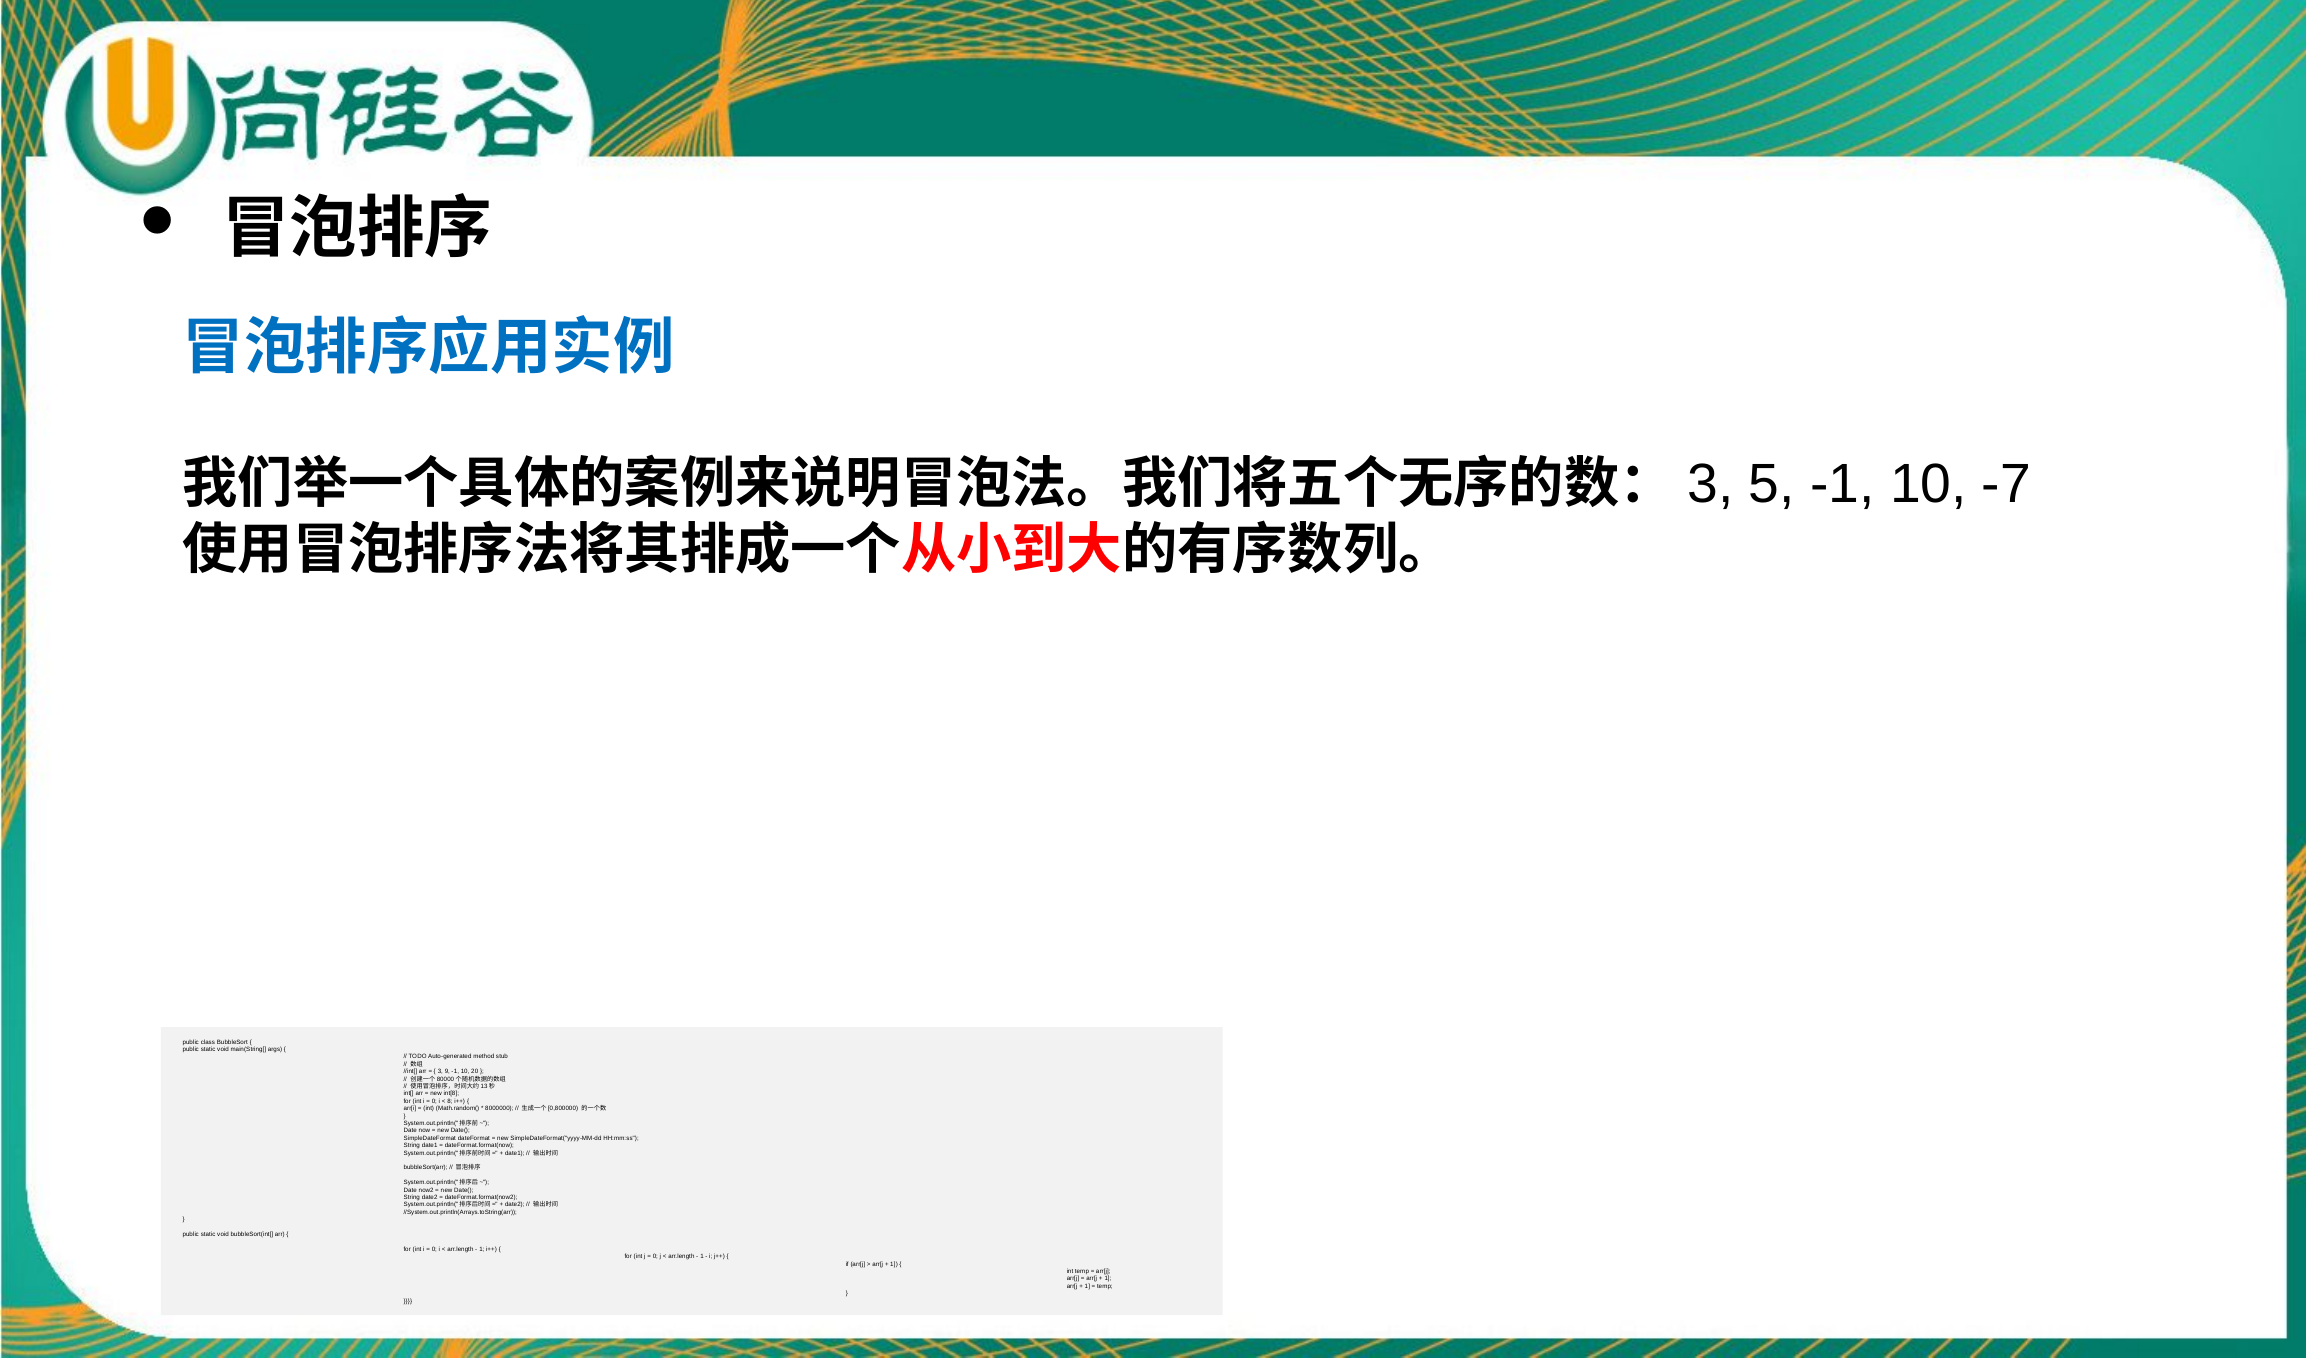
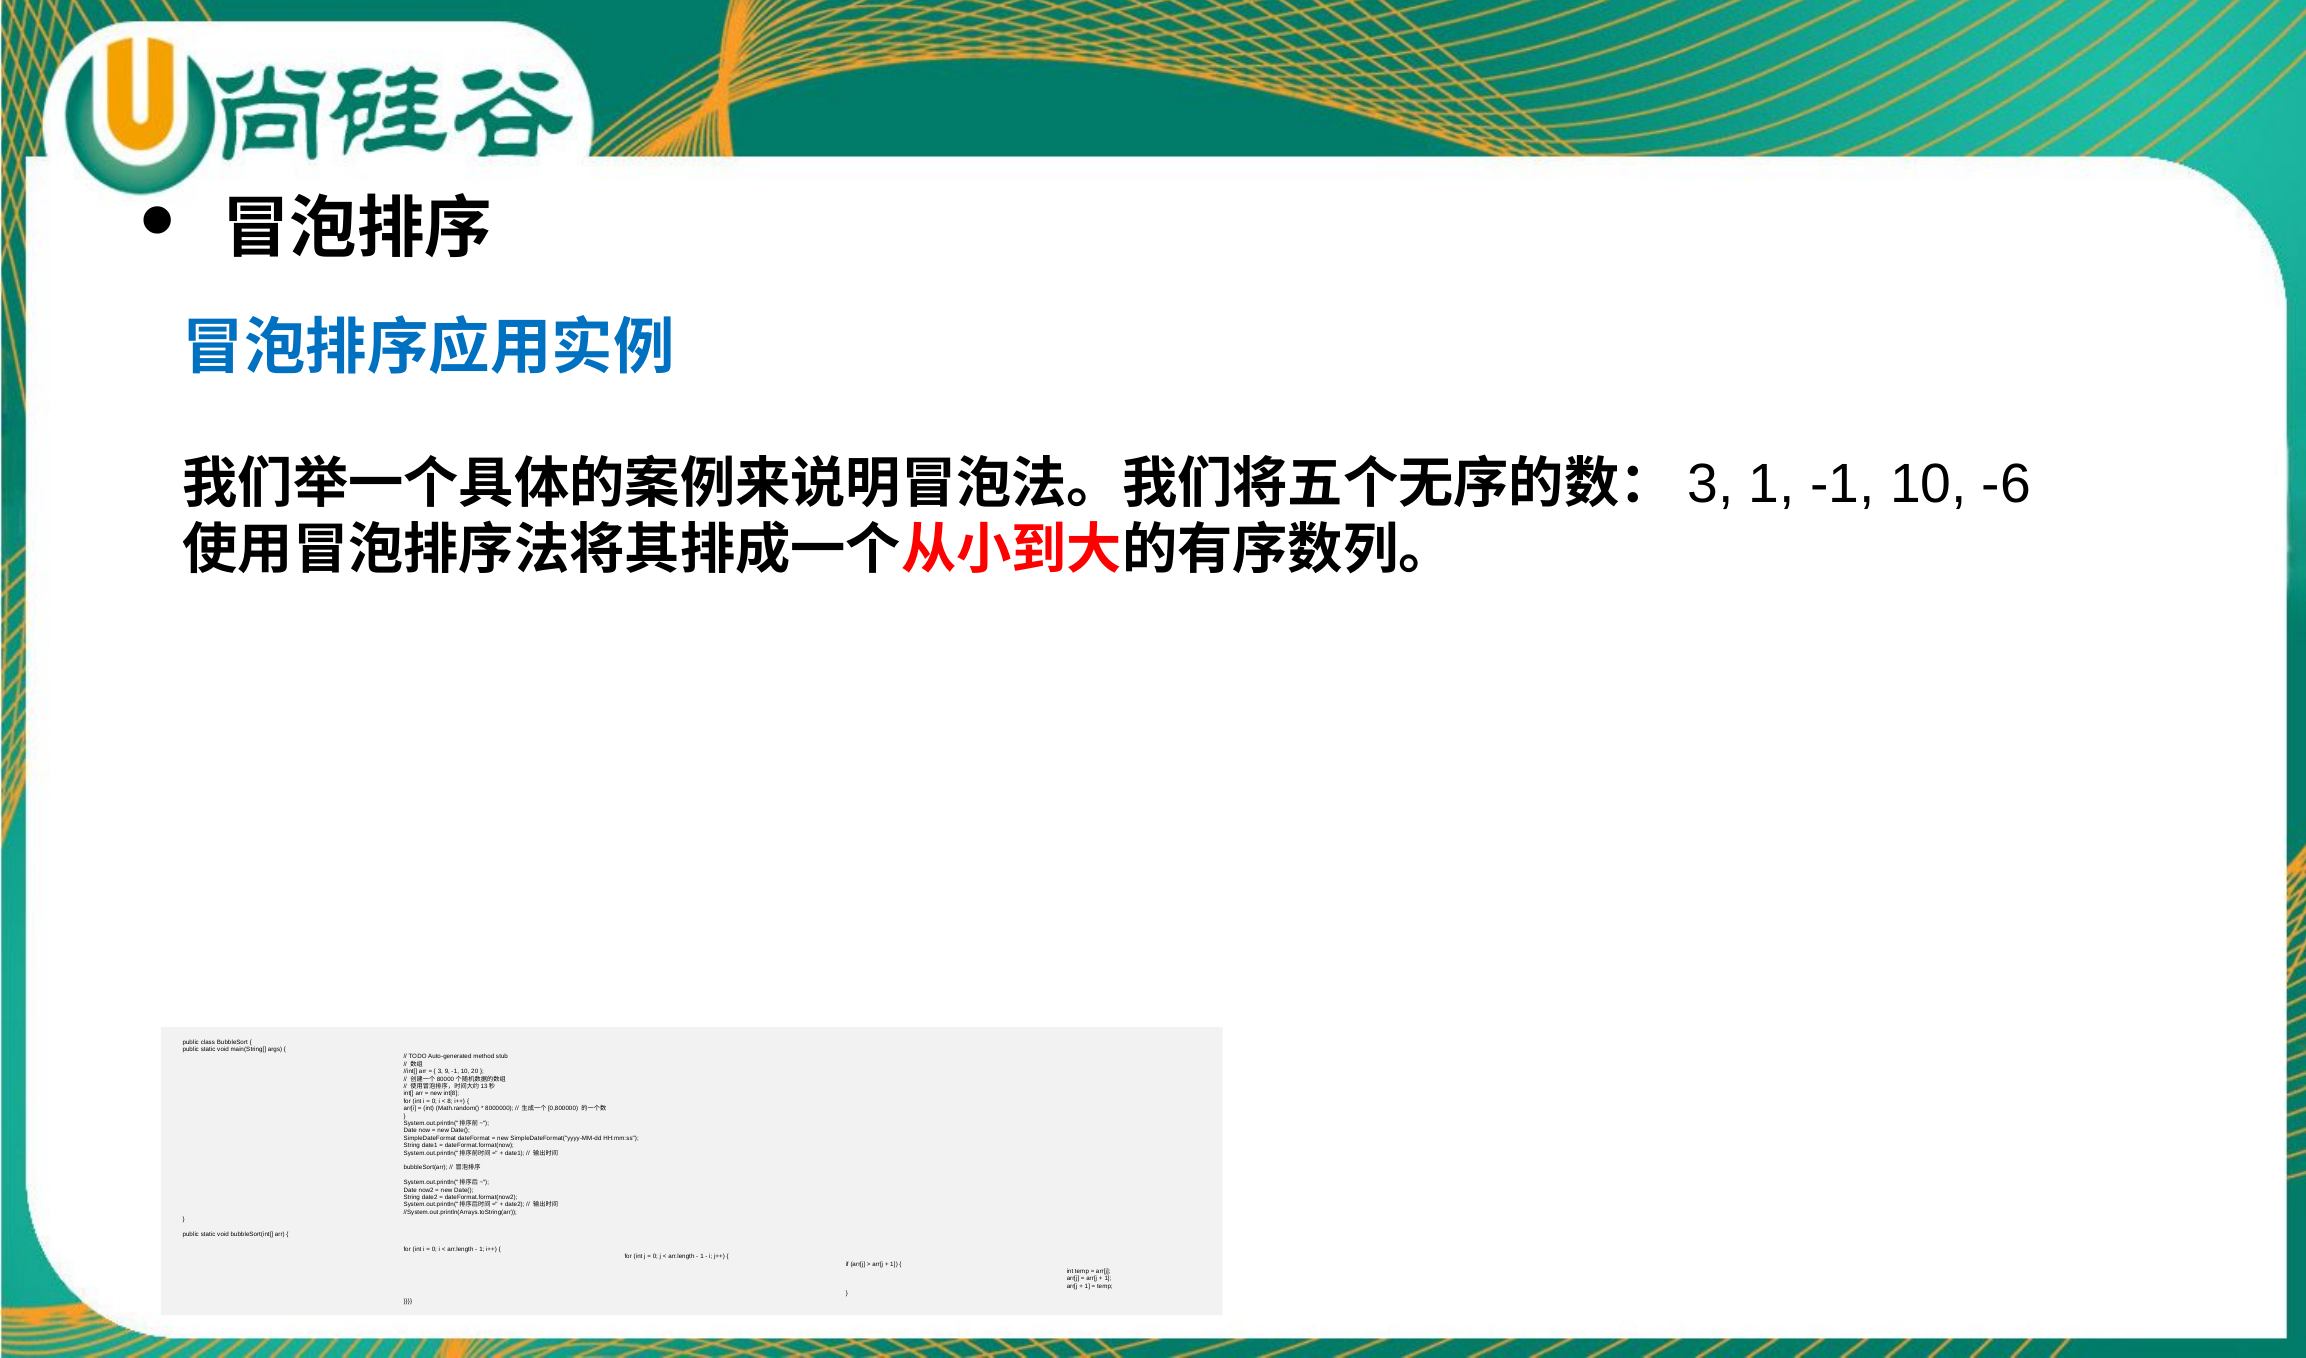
5: 5 -> 1 (1772, 484)
-7: -7 -> -6 (2007, 484)
